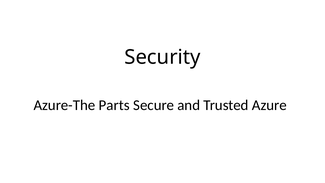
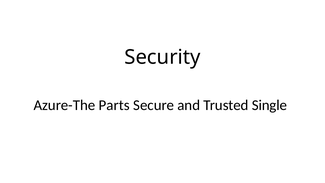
Azure: Azure -> Single (269, 105)
